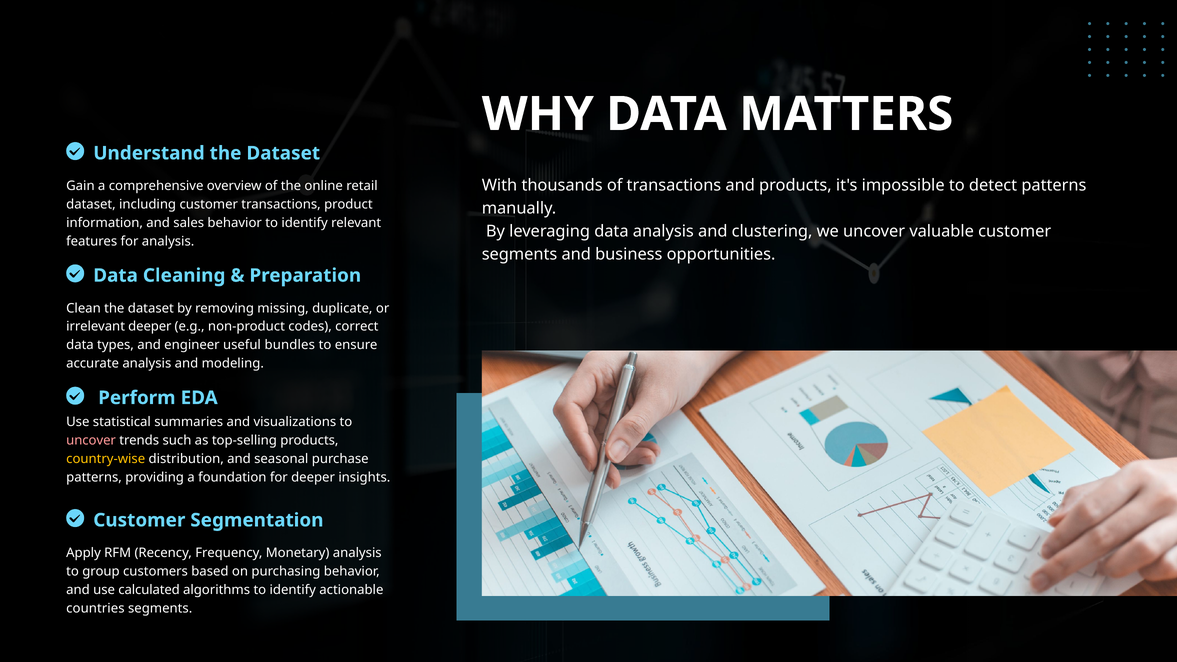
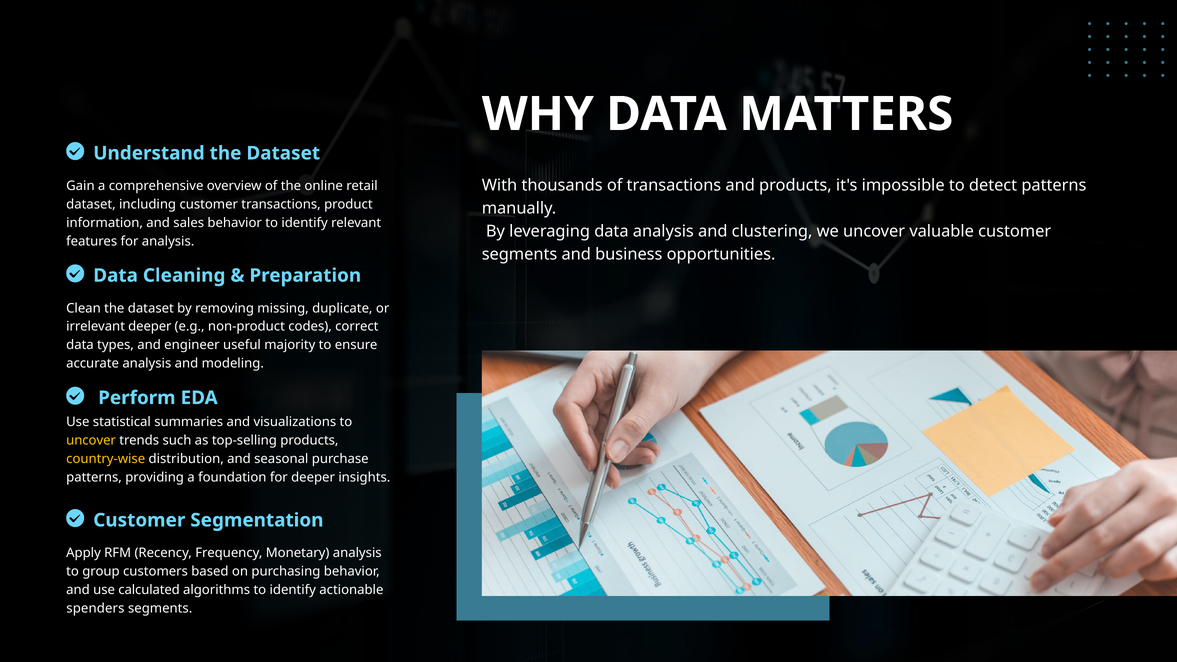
bundles: bundles -> majority (290, 345)
uncover colour: pink -> yellow (91, 440)
countries: countries -> spenders (95, 608)
